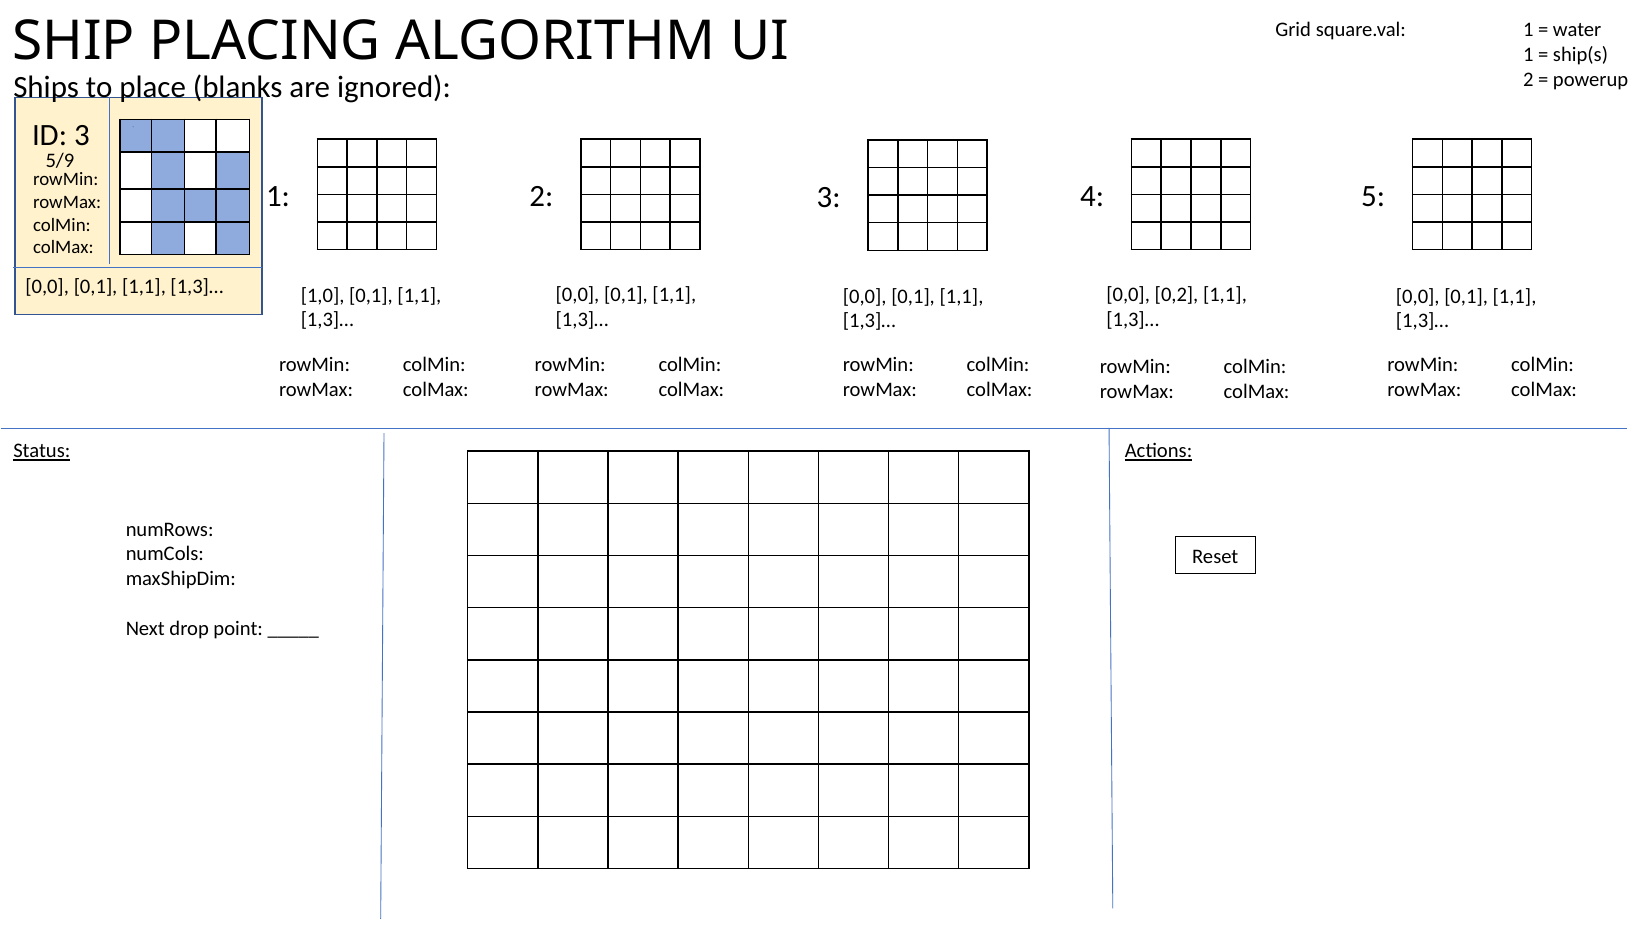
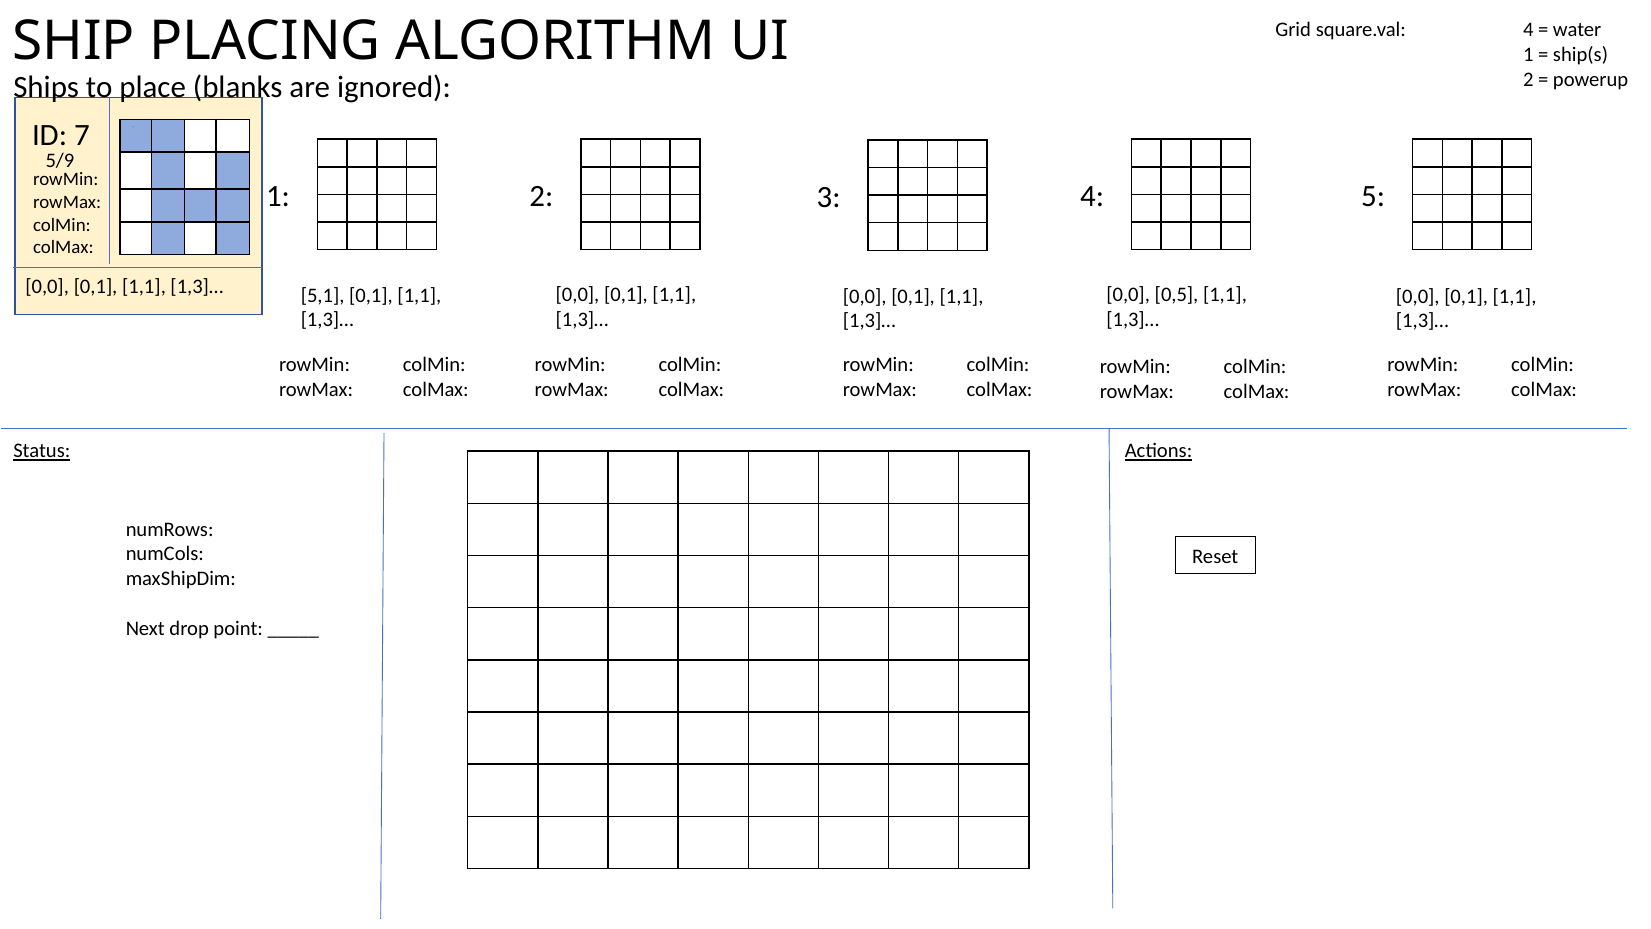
square.val 1: 1 -> 4 (1528, 30)
ID 3: 3 -> 7 (82, 136)
1,0: 1,0 -> 5,1 (323, 295)
0,2: 0,2 -> 0,5 (1177, 295)
